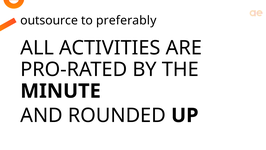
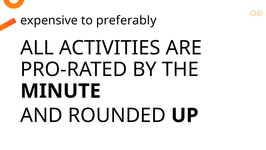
outsource: outsource -> expensive (49, 20)
